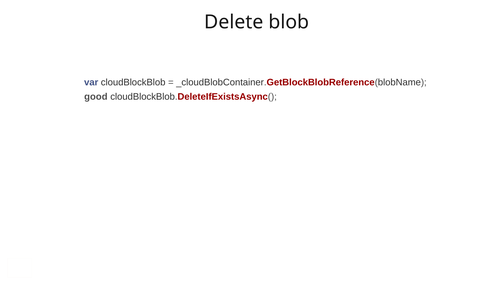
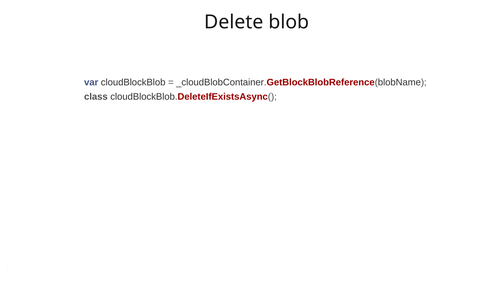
good: good -> class (96, 97)
